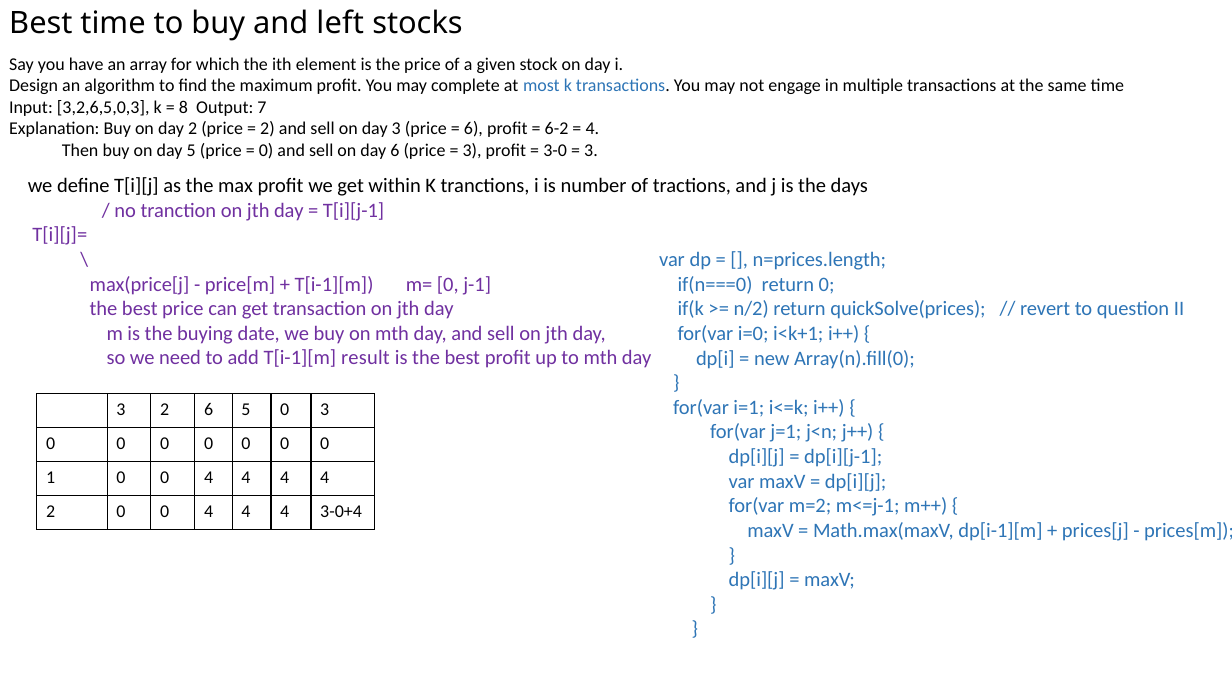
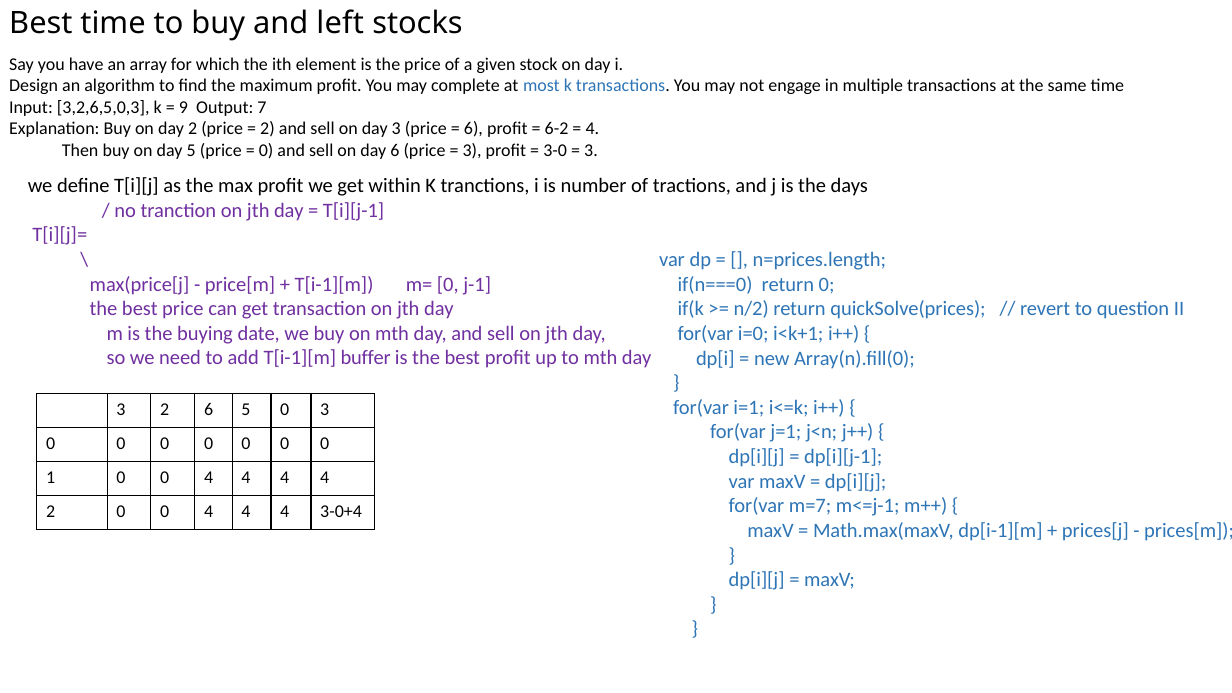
8: 8 -> 9 (184, 107)
result: result -> buffer (366, 358)
m=2: m=2 -> m=7 (810, 506)
